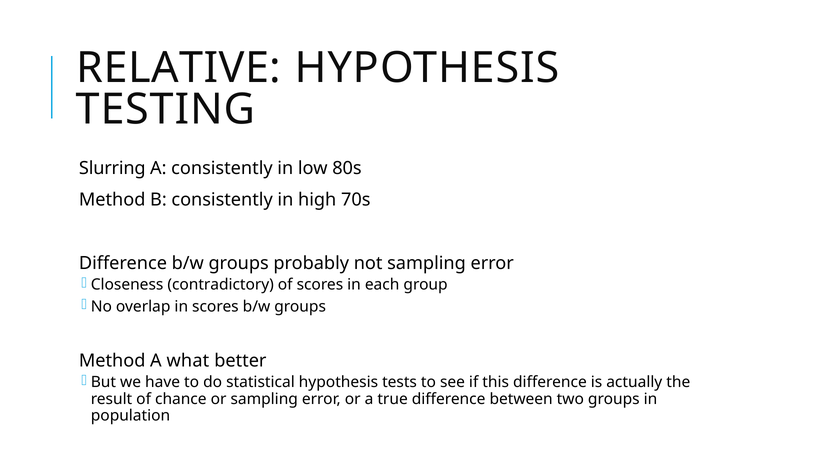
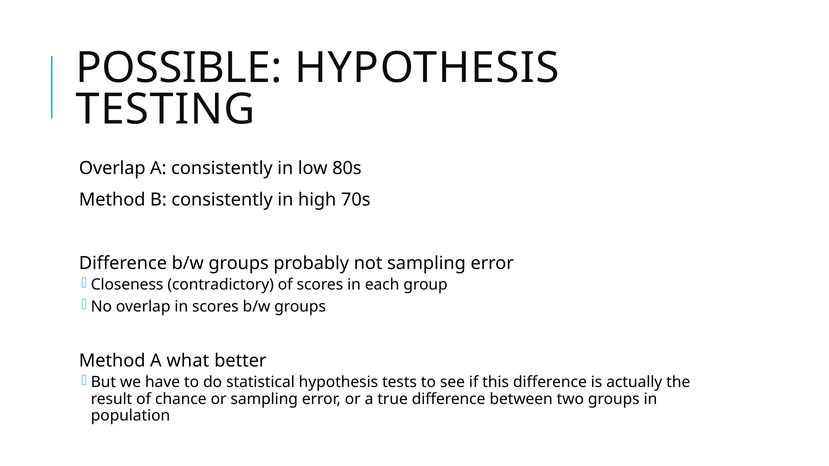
RELATIVE: RELATIVE -> POSSIBLE (179, 68)
Slurring: Slurring -> Overlap (112, 168)
